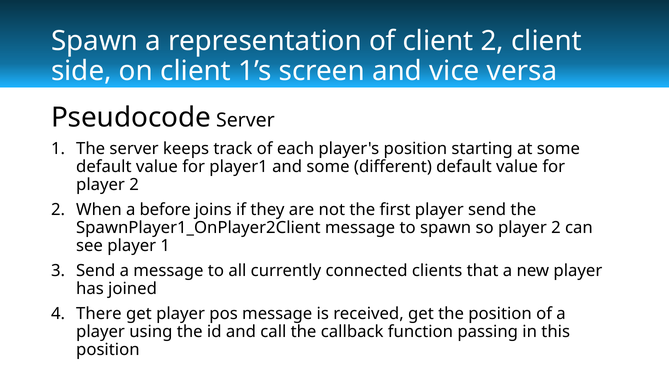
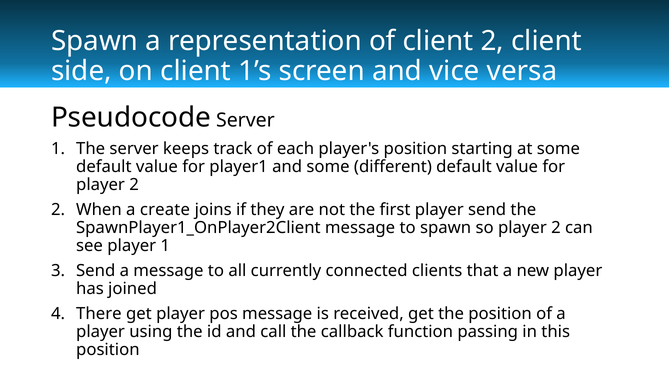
before: before -> create (165, 210)
